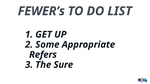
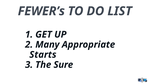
Some: Some -> Many (47, 45)
Refers: Refers -> Starts (43, 55)
